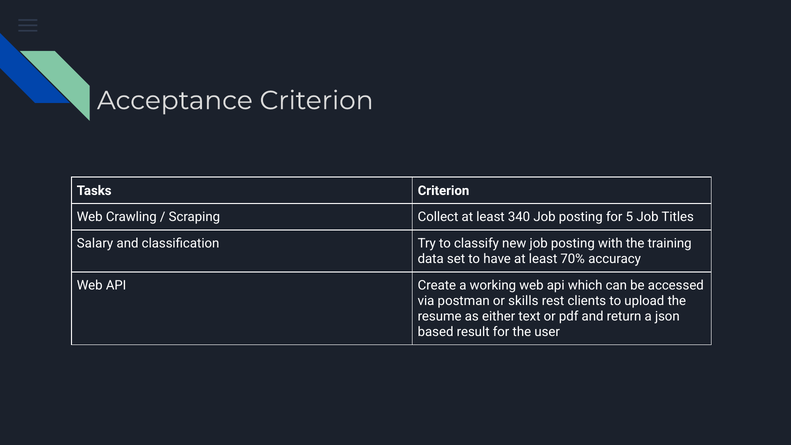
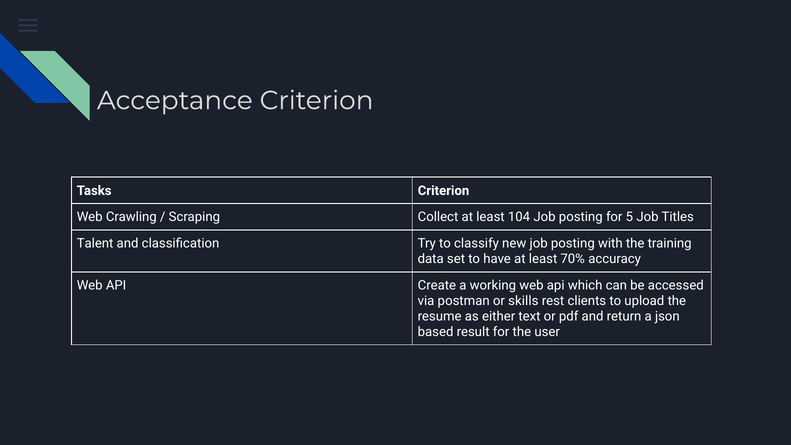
340: 340 -> 104 (519, 217)
Salary: Salary -> Talent (95, 243)
